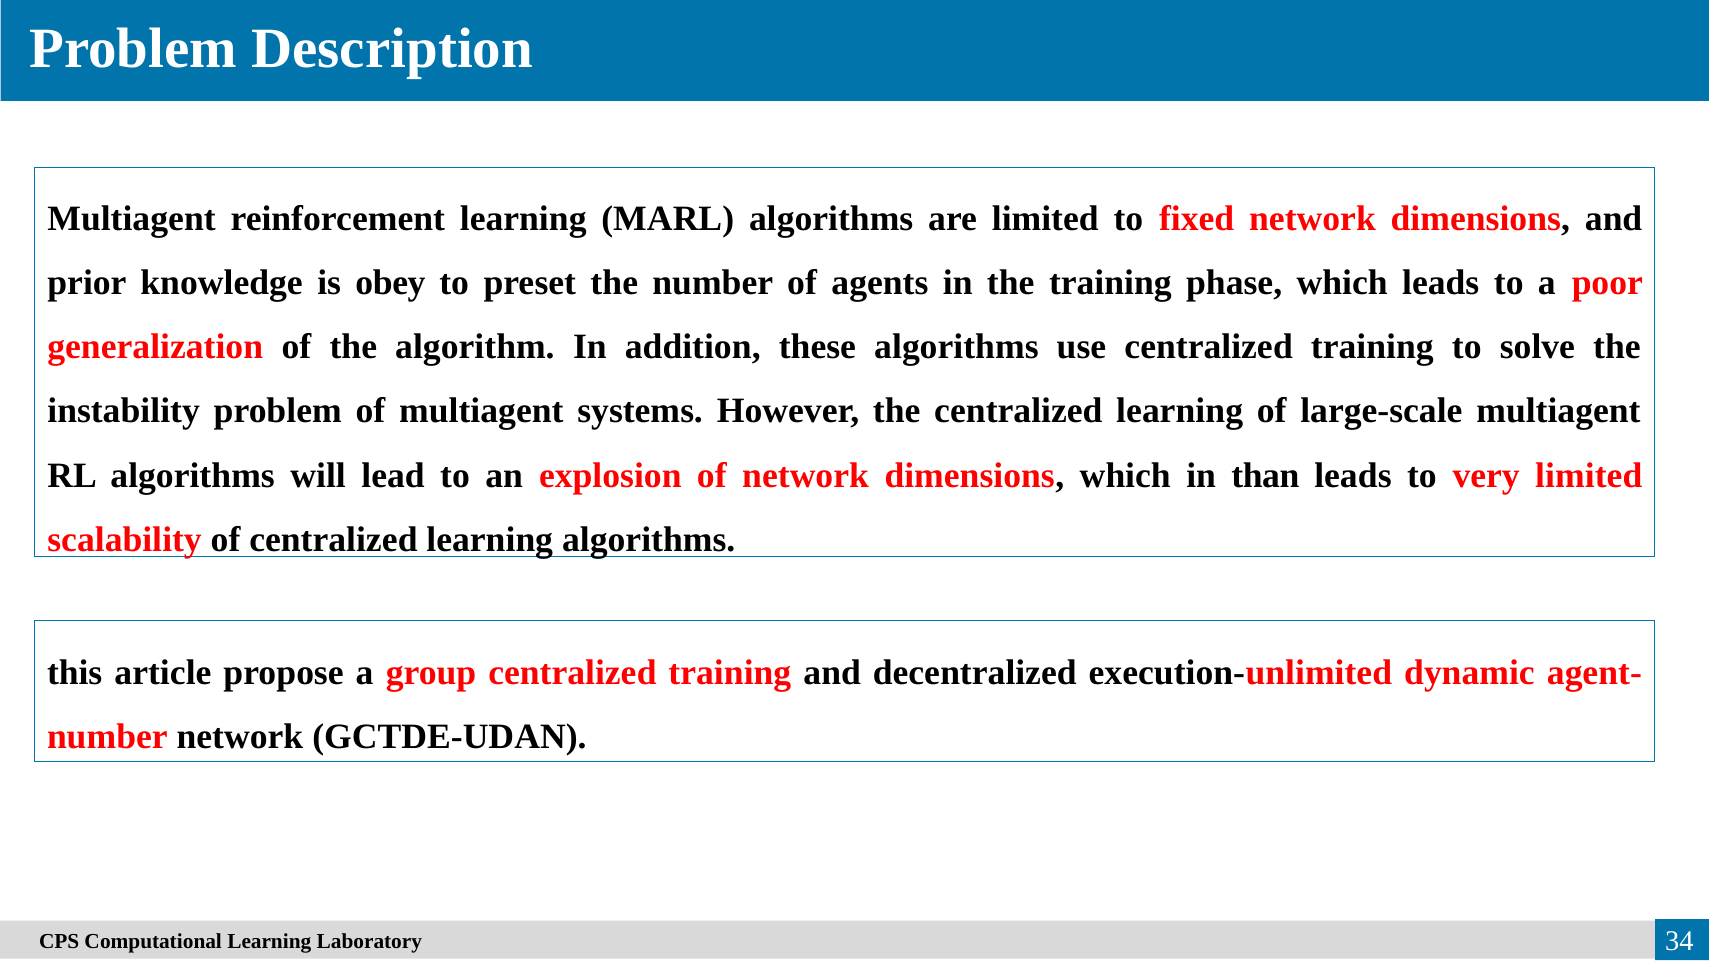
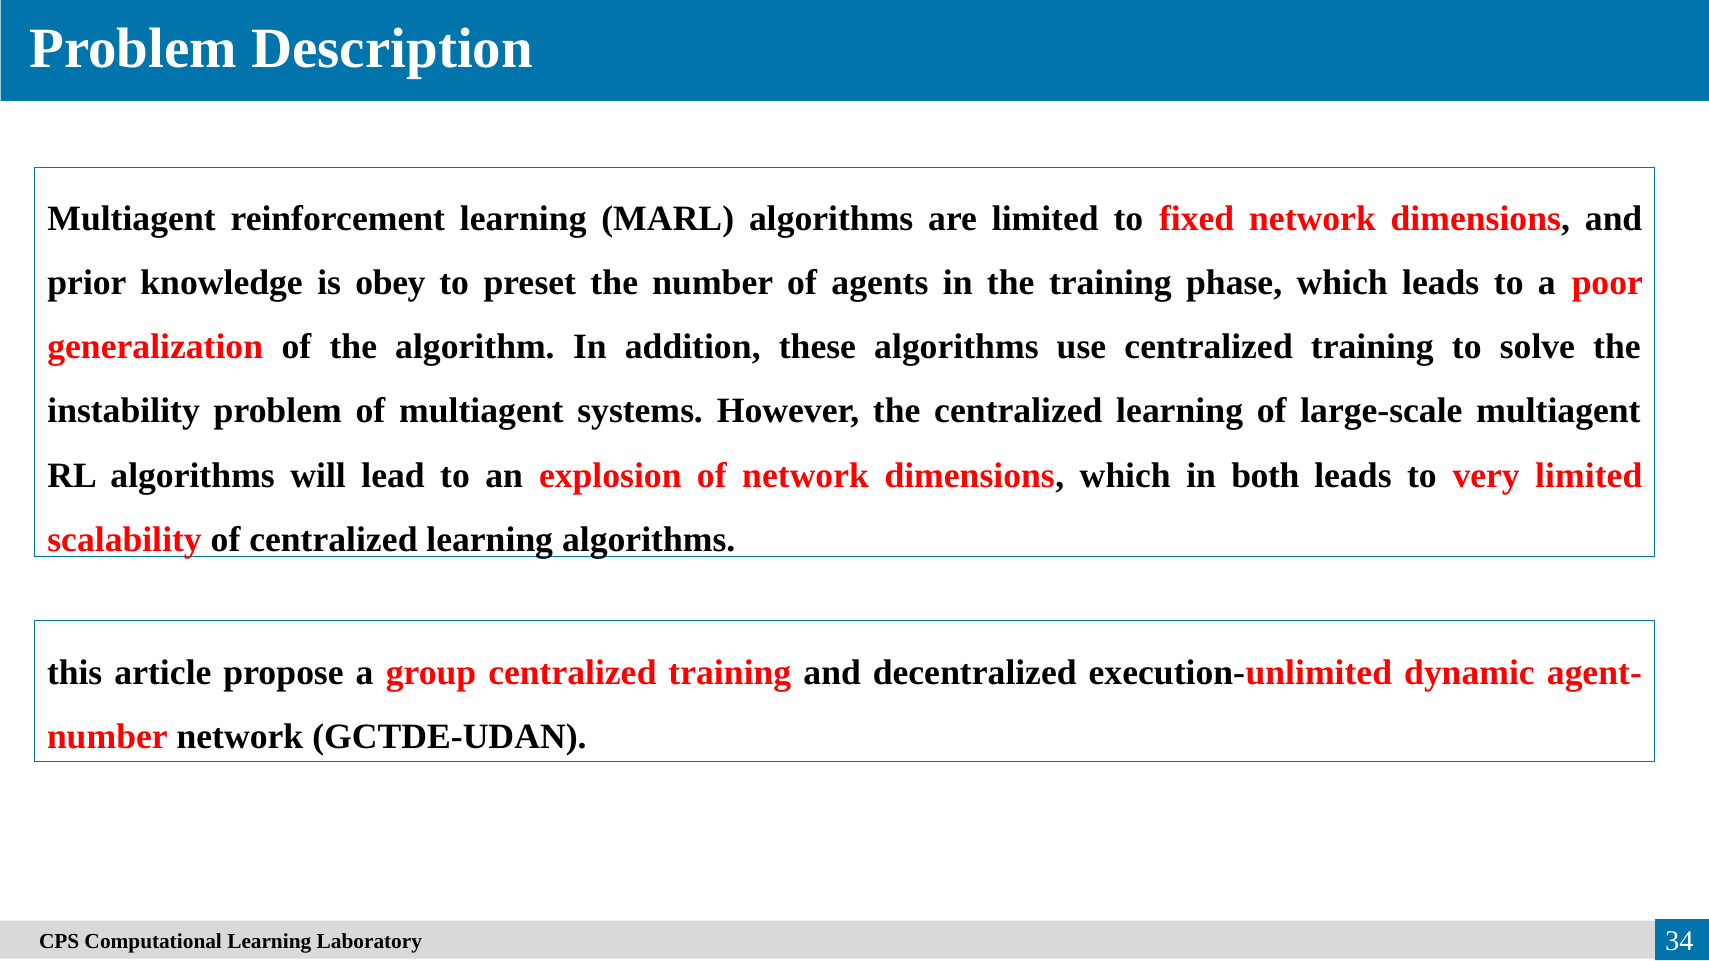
than: than -> both (1265, 475)
